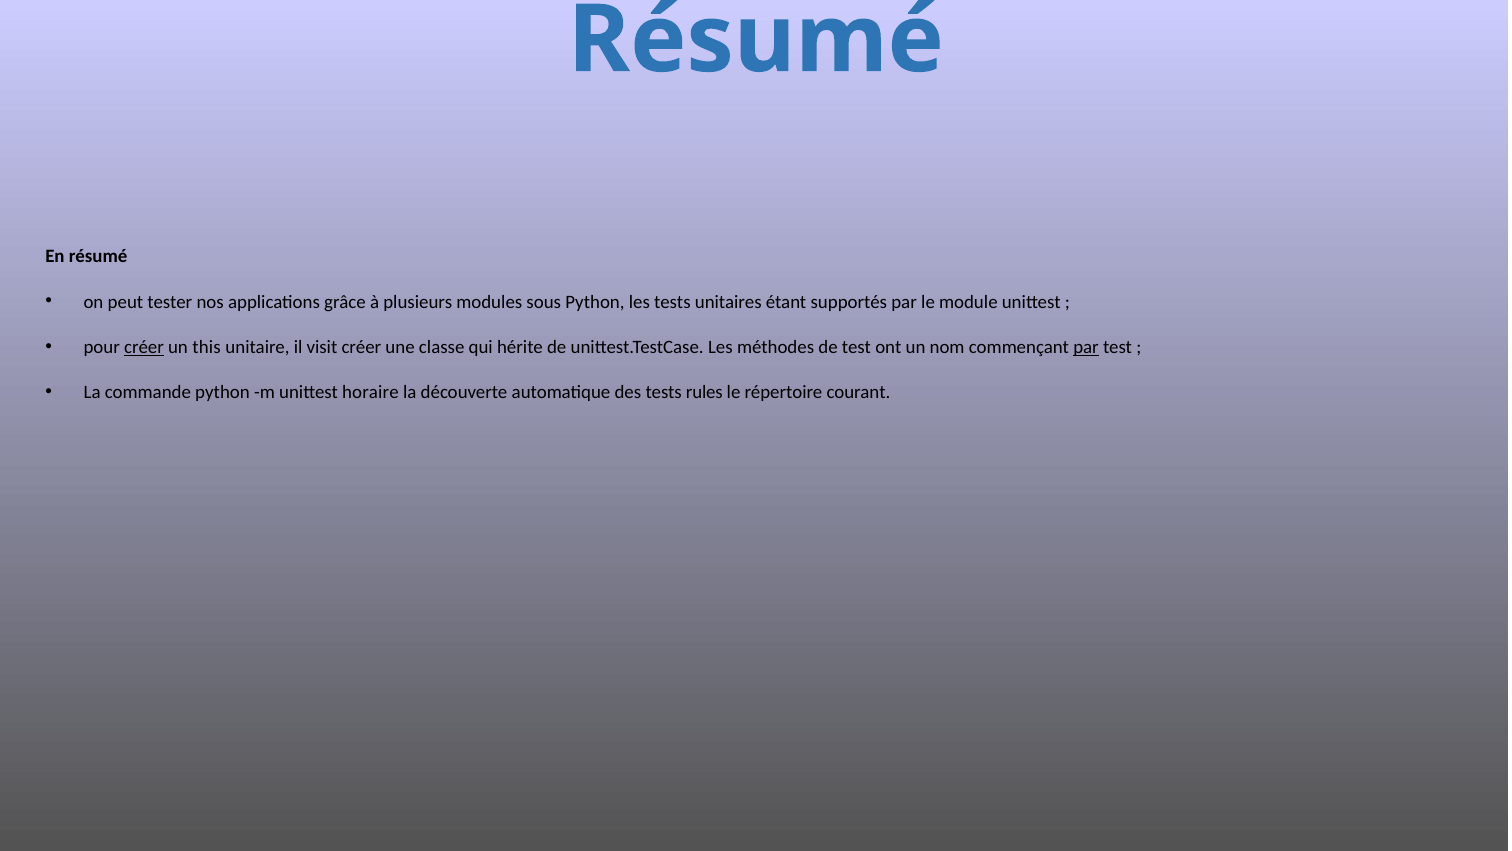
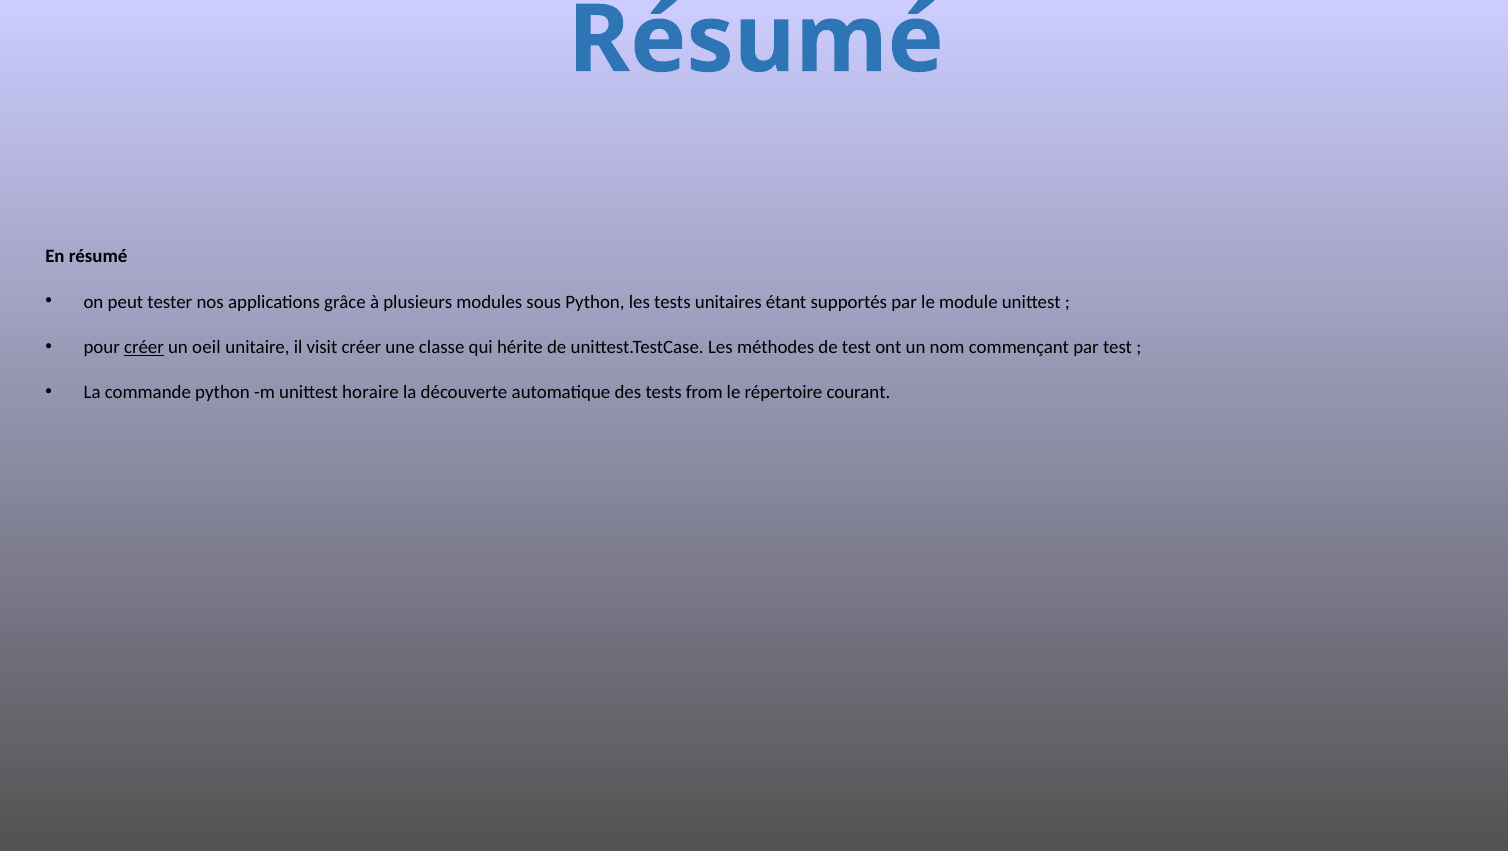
this: this -> oeil (207, 347)
par underline: present -> none (1086, 347)
rules: rules -> from (704, 392)
